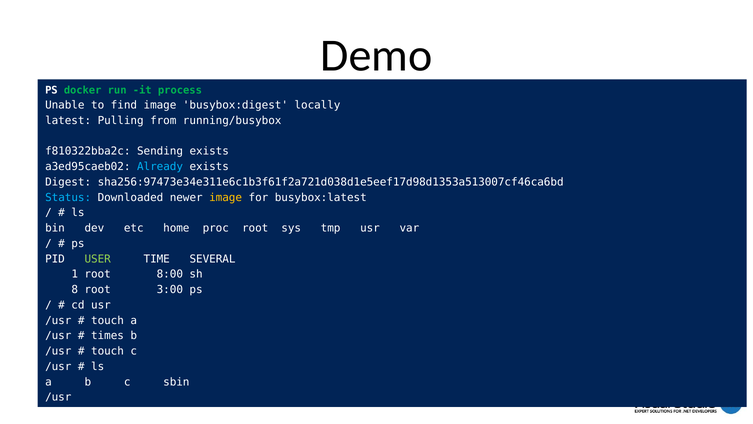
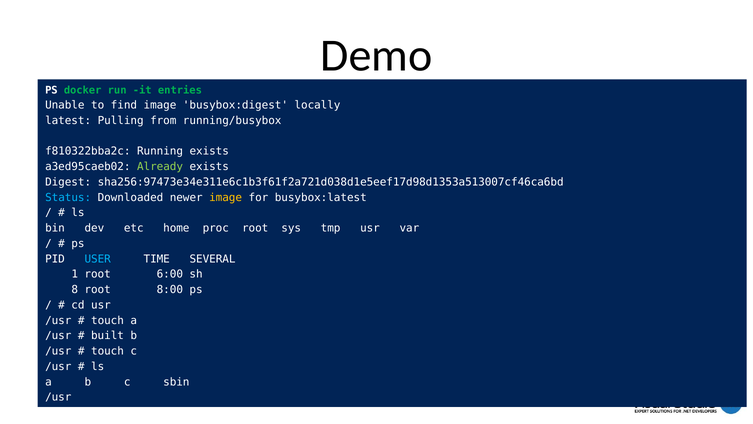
process: process -> entries (180, 90)
Sending: Sending -> Running (160, 151)
Already colour: light blue -> light green (160, 167)
USER colour: light green -> light blue (98, 259)
8:00: 8:00 -> 6:00 (170, 274)
3:00: 3:00 -> 8:00 (170, 289)
times: times -> built (107, 335)
